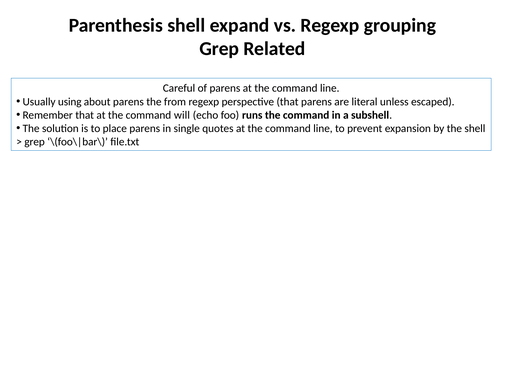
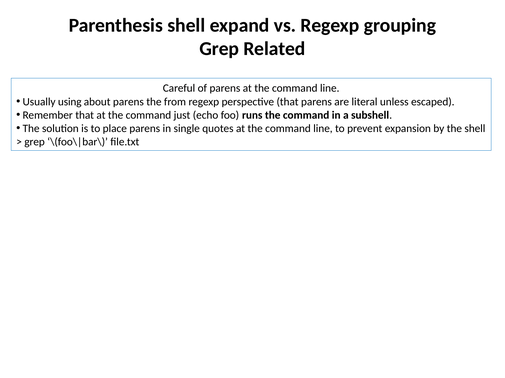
will: will -> just (182, 115)
